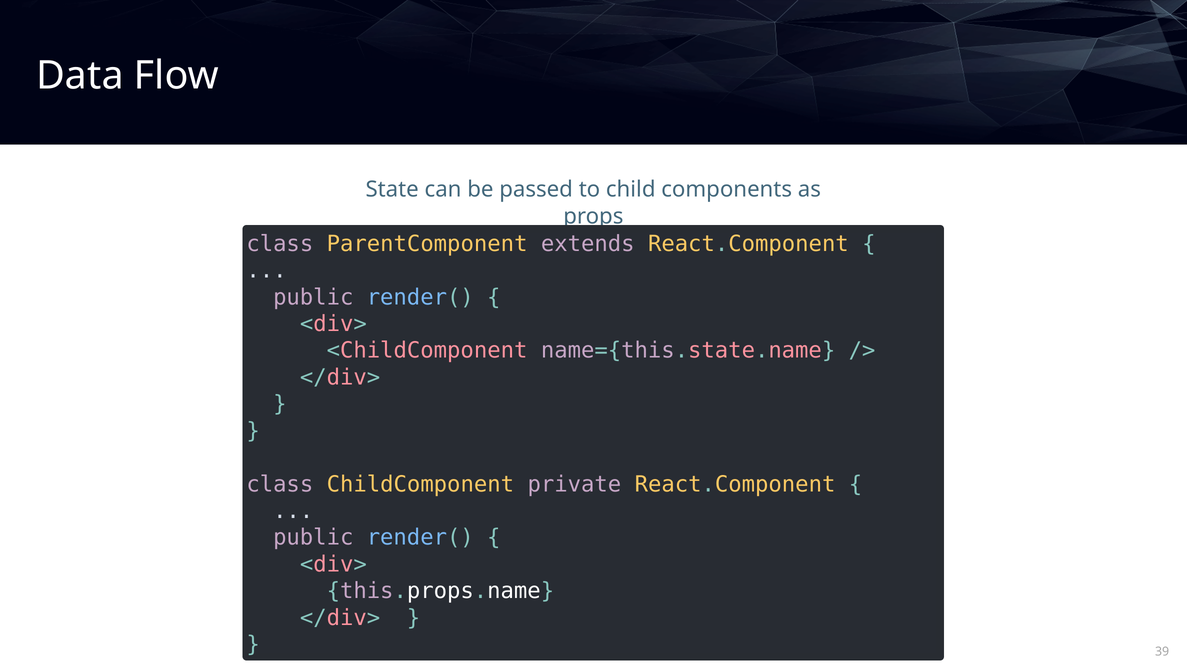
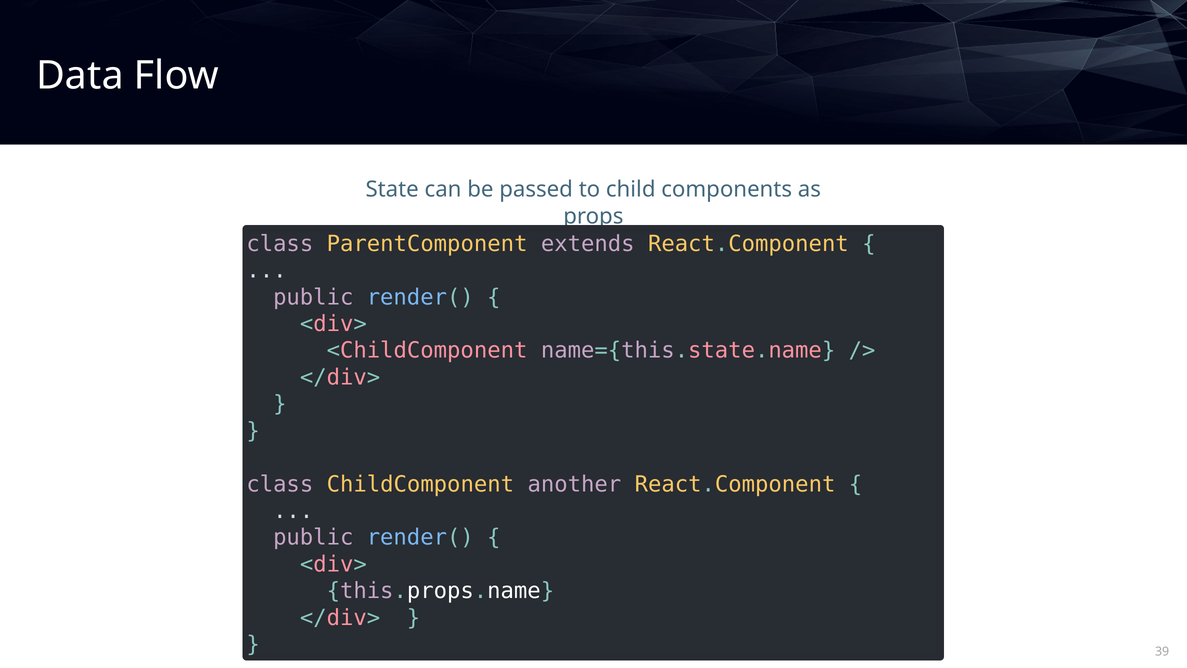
private: private -> another (574, 484)
